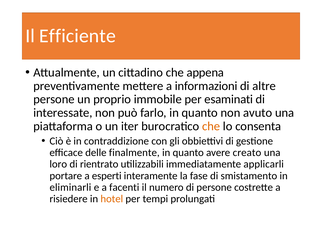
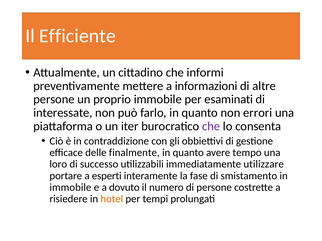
appena: appena -> informi (205, 73)
avuto: avuto -> errori (258, 113)
che colour: orange -> purple (211, 127)
creato: creato -> tempo (247, 153)
rientrato: rientrato -> successo (99, 165)
applicarli: applicarli -> utilizzare (264, 165)
eliminarli: eliminarli -> immobile (70, 188)
facenti: facenti -> dovuto (124, 188)
